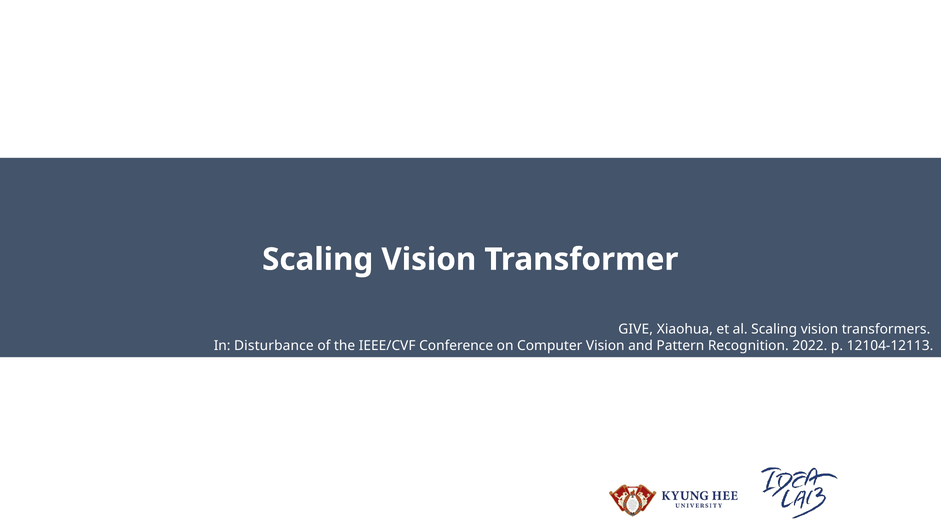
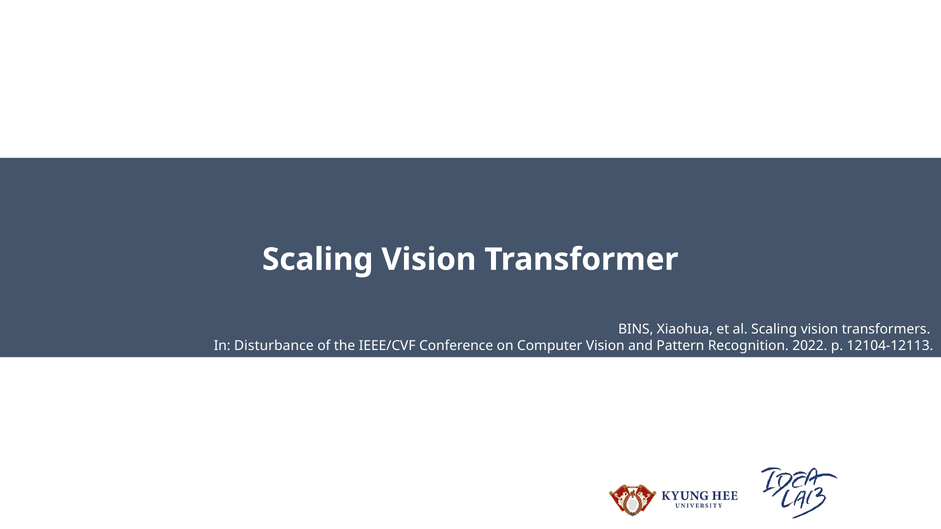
GIVE: GIVE -> BINS (636, 329)
